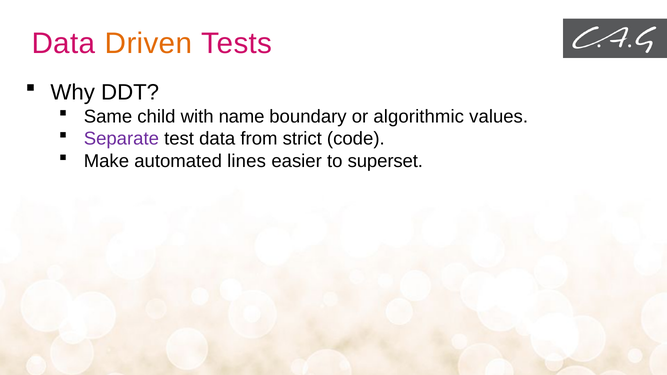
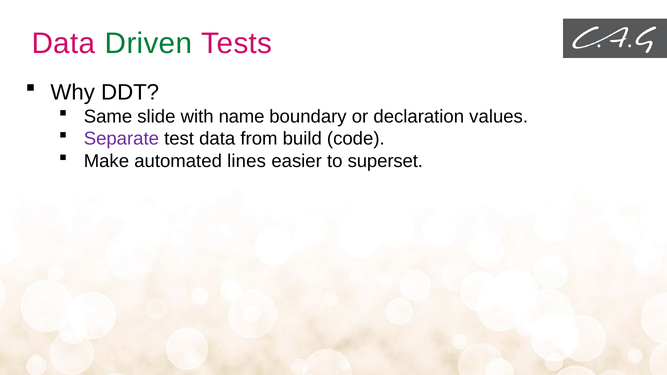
Driven colour: orange -> green (148, 43)
child: child -> slide (156, 116)
algorithmic: algorithmic -> declaration (419, 116)
strict: strict -> build (302, 139)
